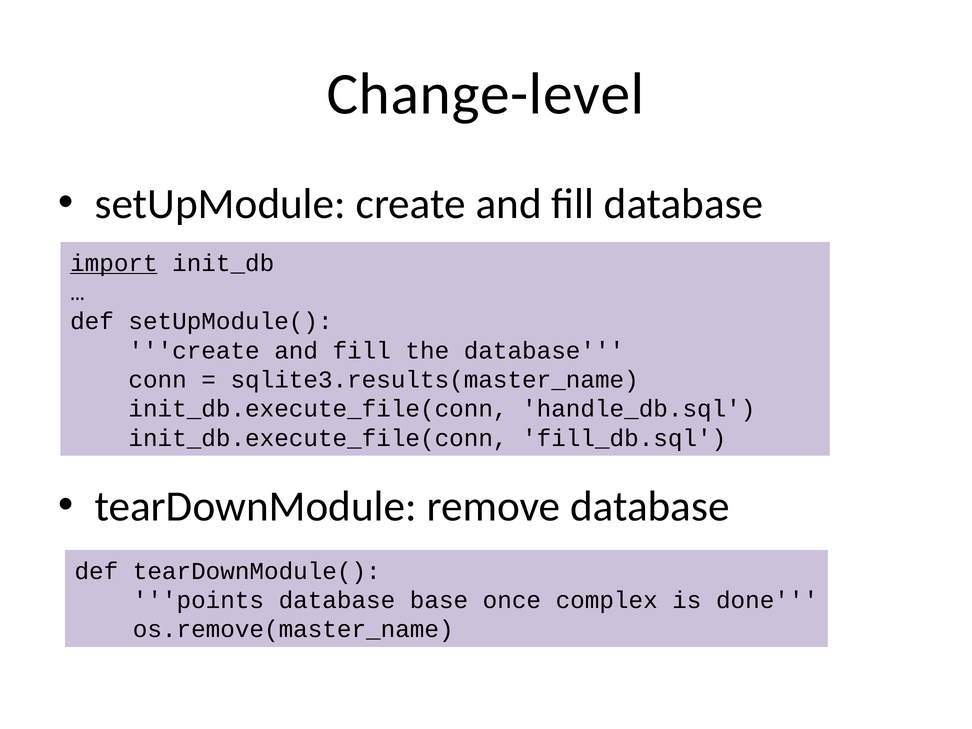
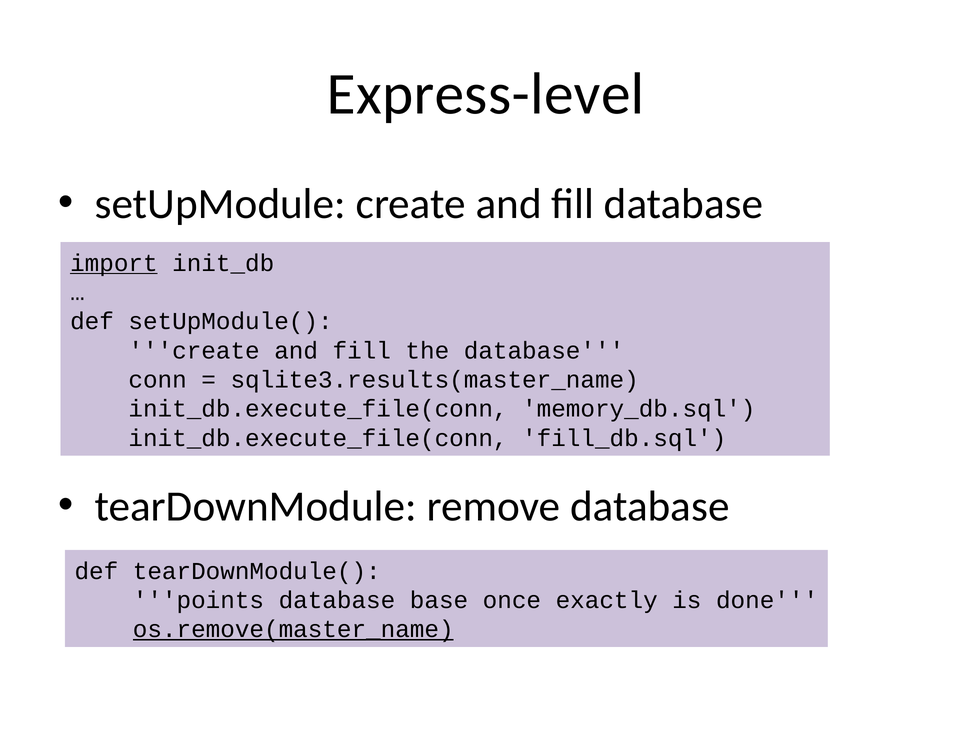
Change-level: Change-level -> Express-level (486, 94)
handle_db.sql: handle_db.sql -> memory_db.sql (639, 409)
complex: complex -> exactly (607, 600)
os.remove(master_name underline: none -> present (293, 629)
